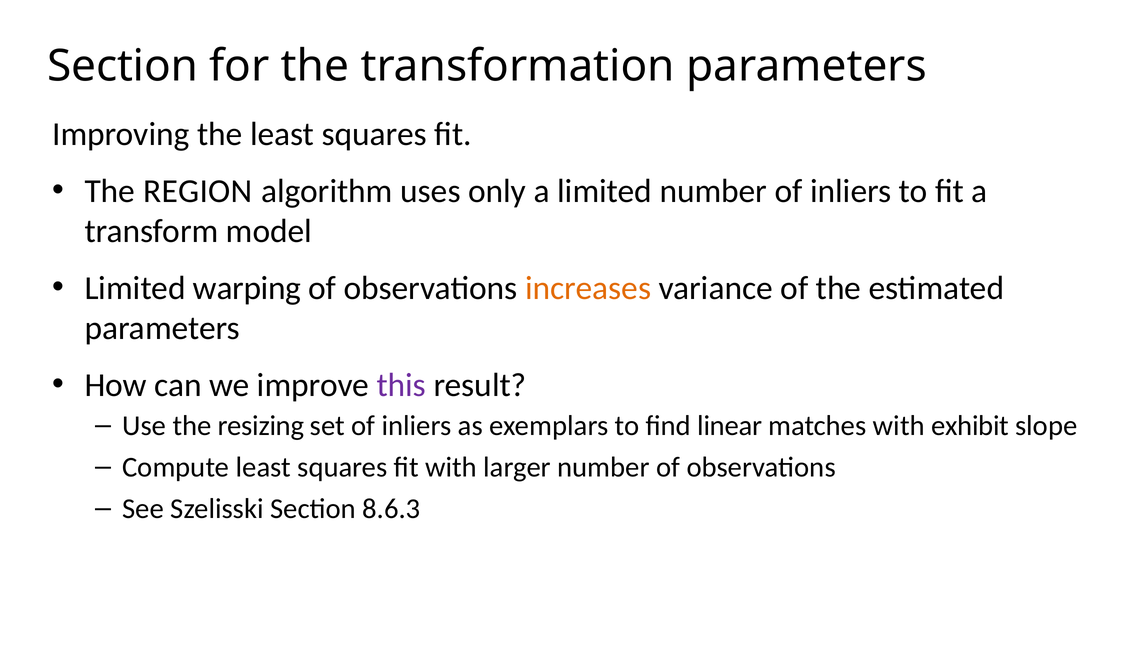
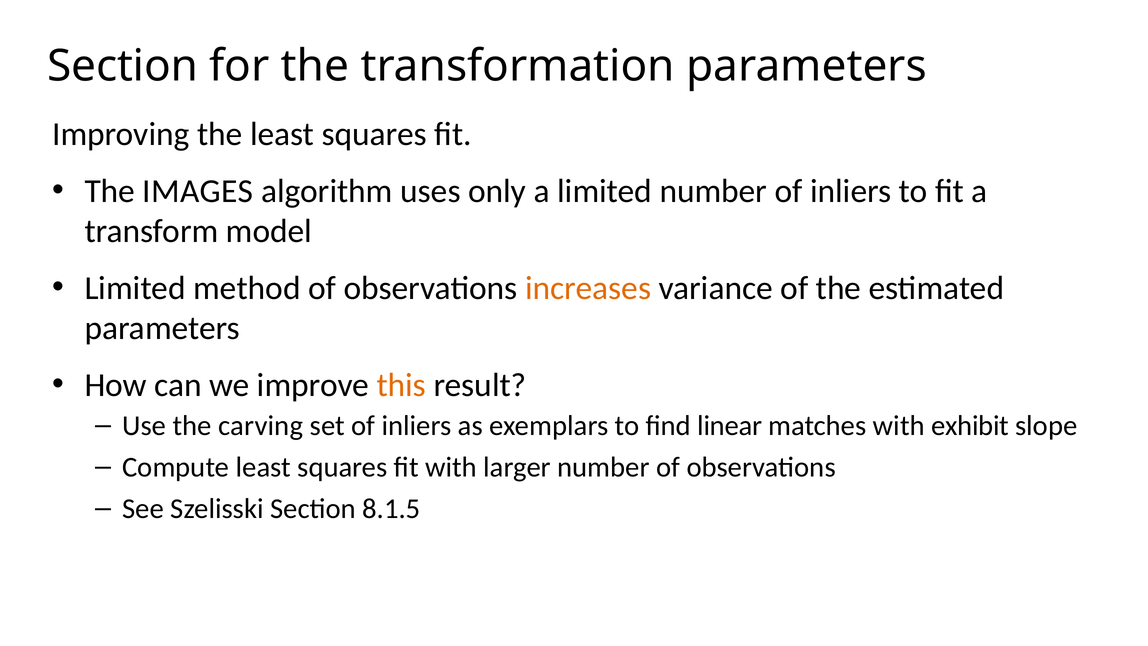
REGION: REGION -> IMAGES (198, 191)
warping: warping -> method (247, 288)
this colour: purple -> orange (401, 385)
resizing: resizing -> carving (261, 426)
8.6.3: 8.6.3 -> 8.1.5 (391, 509)
